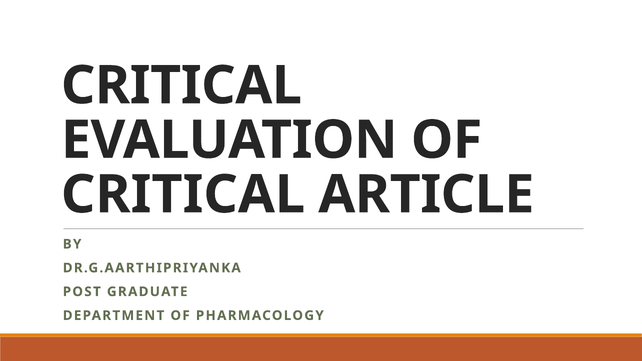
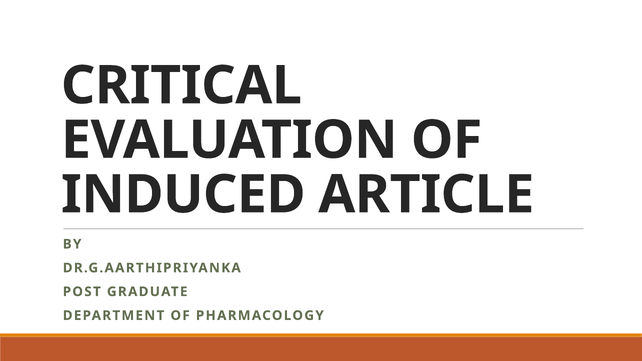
CRITICAL: CRITICAL -> INDUCED (183, 195)
